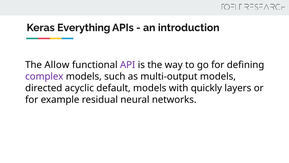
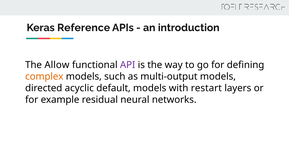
Everything: Everything -> Reference (84, 28)
complex colour: purple -> orange (44, 76)
quickly: quickly -> restart (206, 88)
